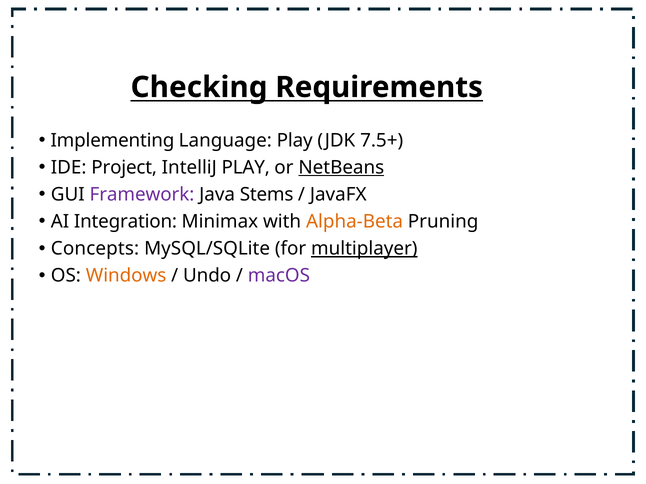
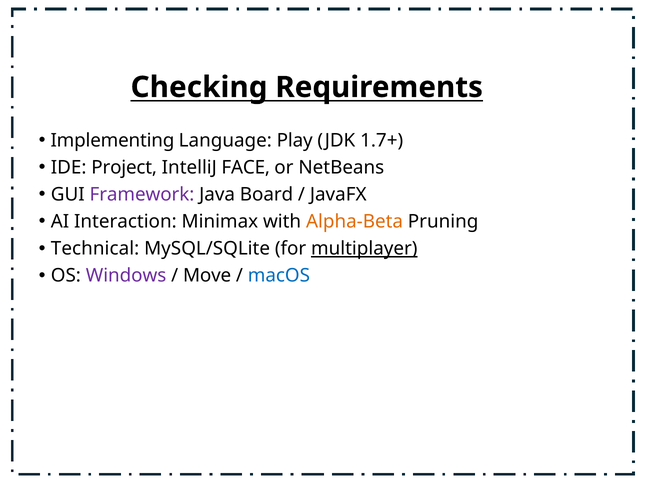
7.5+: 7.5+ -> 1.7+ (382, 141)
IntelliJ PLAY: PLAY -> FACE (246, 168)
NetBeans underline: present -> none (341, 168)
Stems: Stems -> Board (267, 195)
Integration: Integration -> Interaction (125, 222)
Concepts: Concepts -> Technical (95, 249)
Windows colour: orange -> purple (126, 276)
Undo: Undo -> Move (207, 276)
macOS colour: purple -> blue (279, 276)
